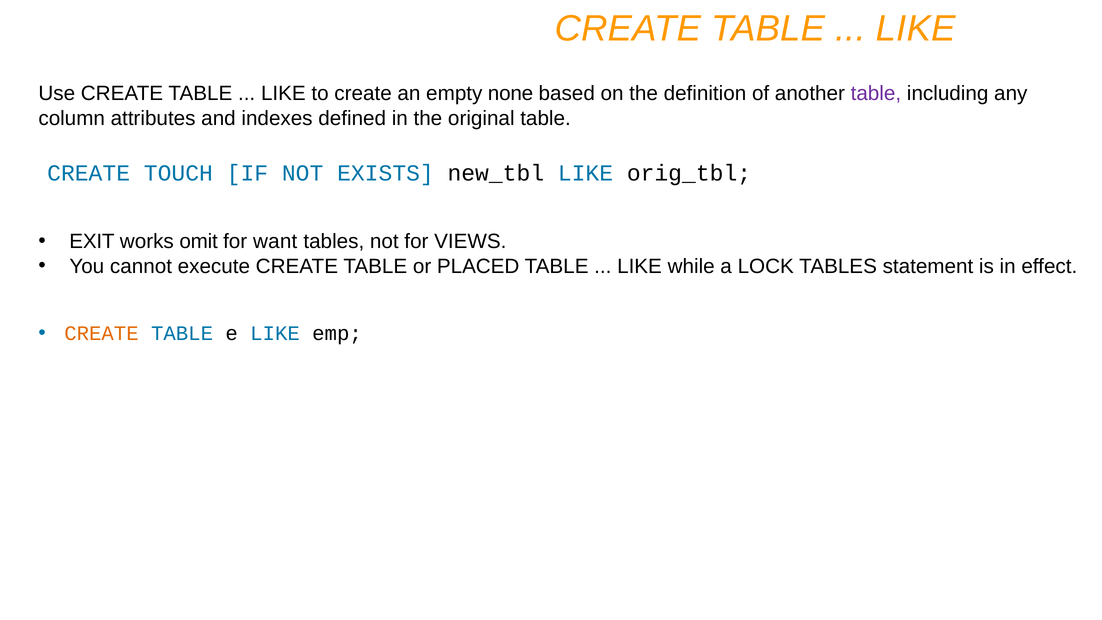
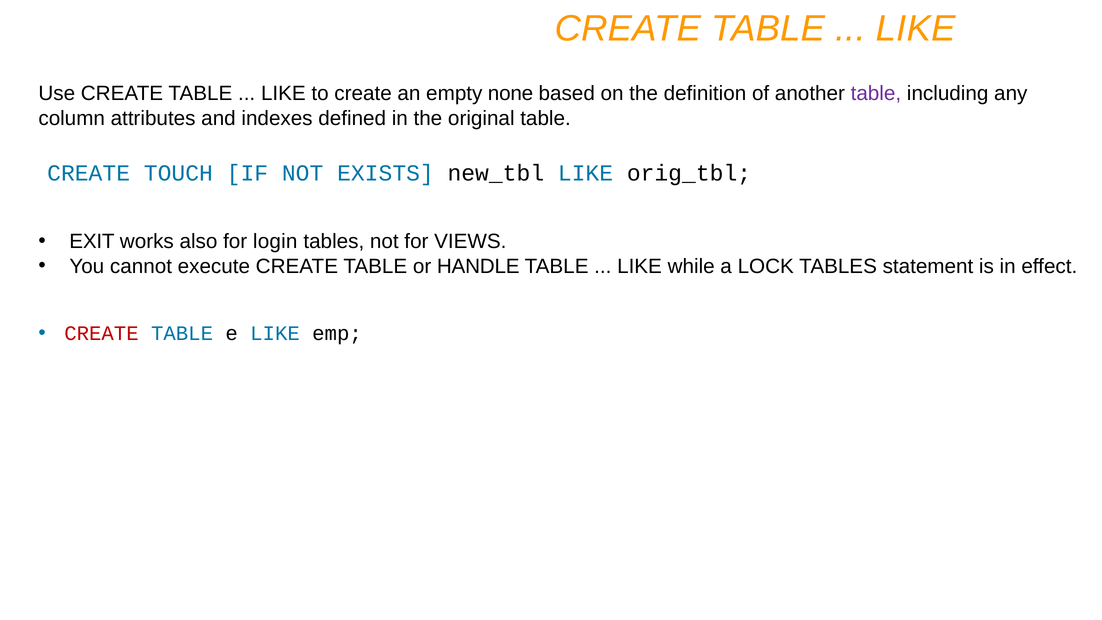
omit: omit -> also (198, 241)
want: want -> login (275, 241)
PLACED: PLACED -> HANDLE (478, 266)
CREATE colour: orange -> red (101, 333)
